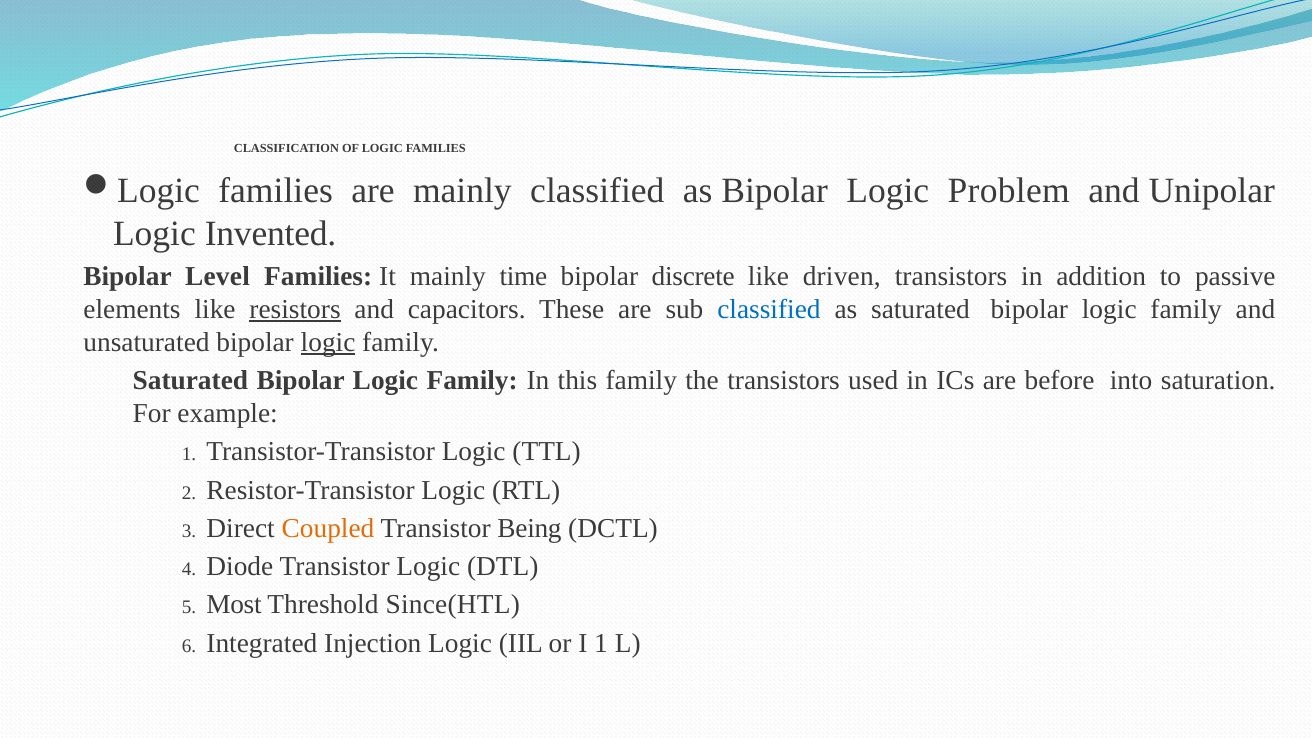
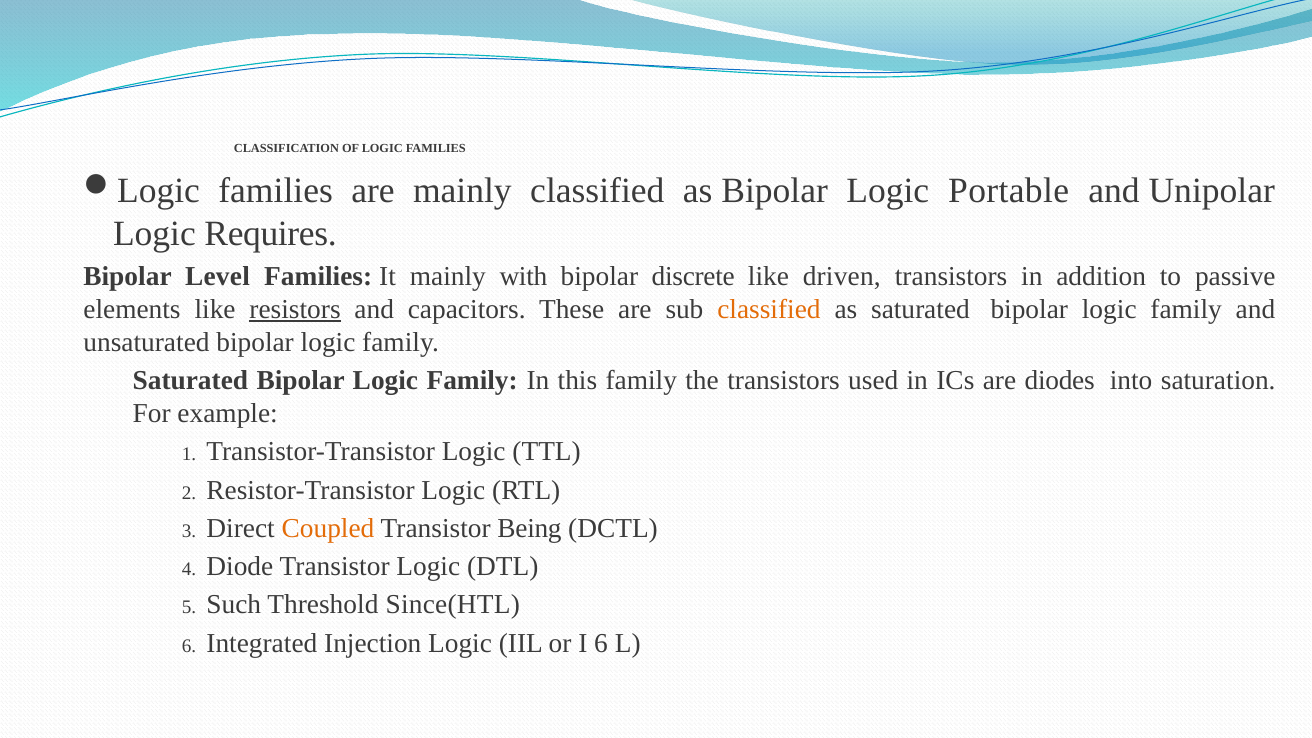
Problem: Problem -> Portable (1009, 191)
Invented: Invented -> Requires (271, 234)
time: time -> with (523, 276)
classified colour: blue -> orange (769, 309)
logic underline: present -> none (328, 342)
before: before -> diodes (1060, 381)
Most: Most -> Such (234, 605)
I 1: 1 -> 6 (601, 643)
